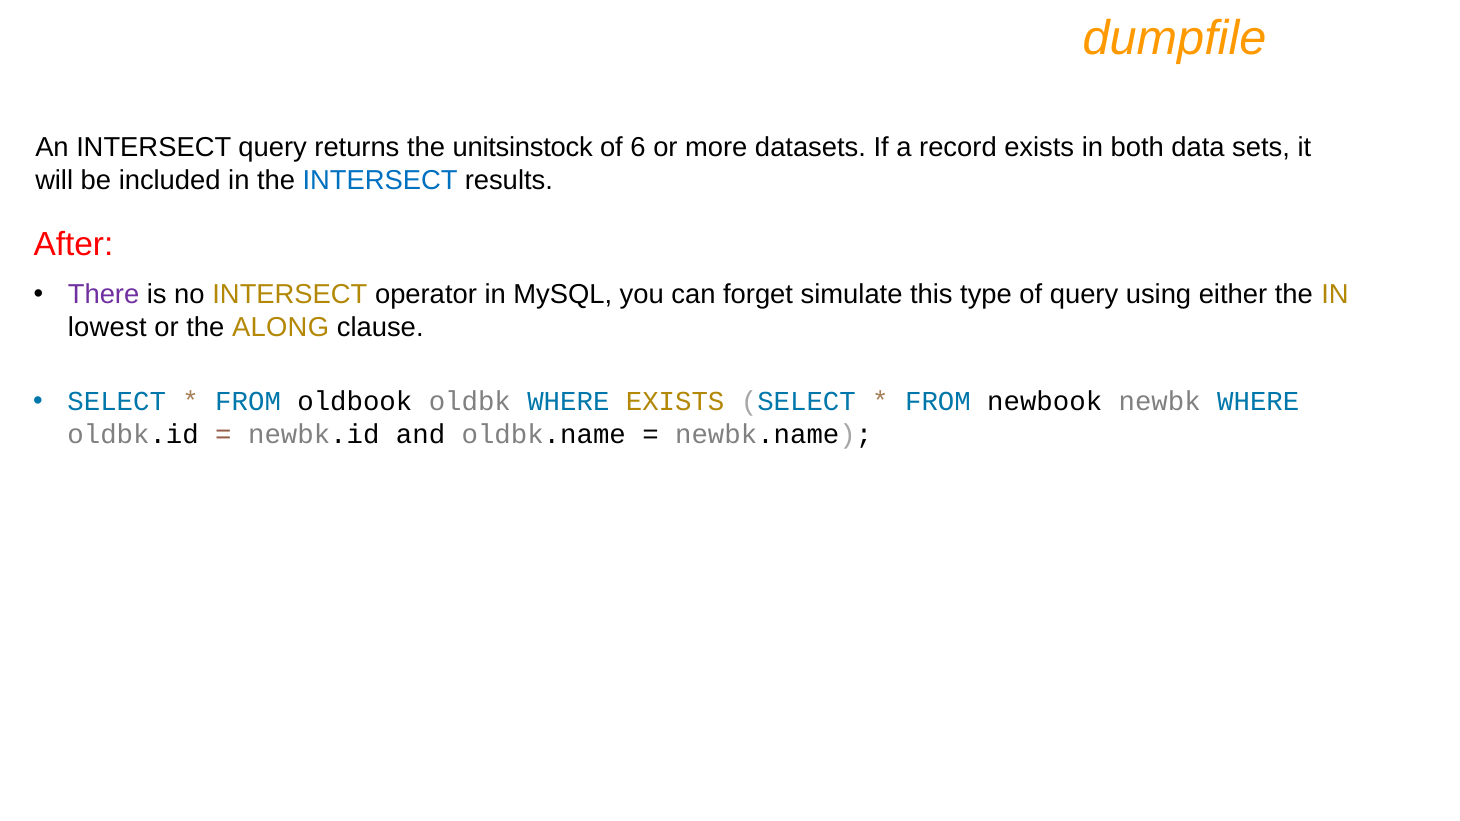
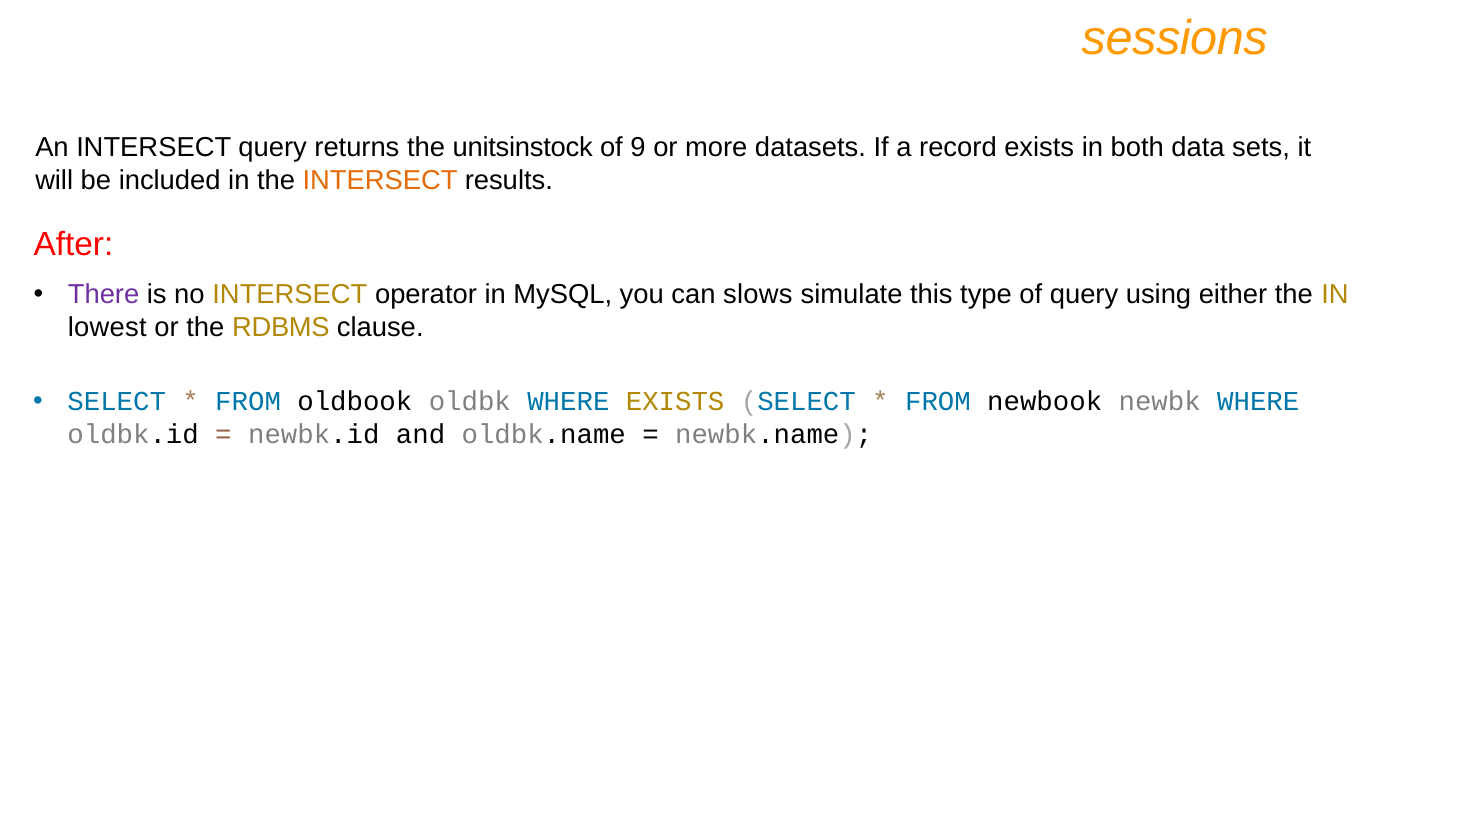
dumpfile: dumpfile -> sessions (1175, 38)
6: 6 -> 9 (638, 148)
INTERSECT colour: blue -> orange (380, 181)
forget: forget -> slows (758, 295)
ALONG: ALONG -> RDBMS (281, 328)
